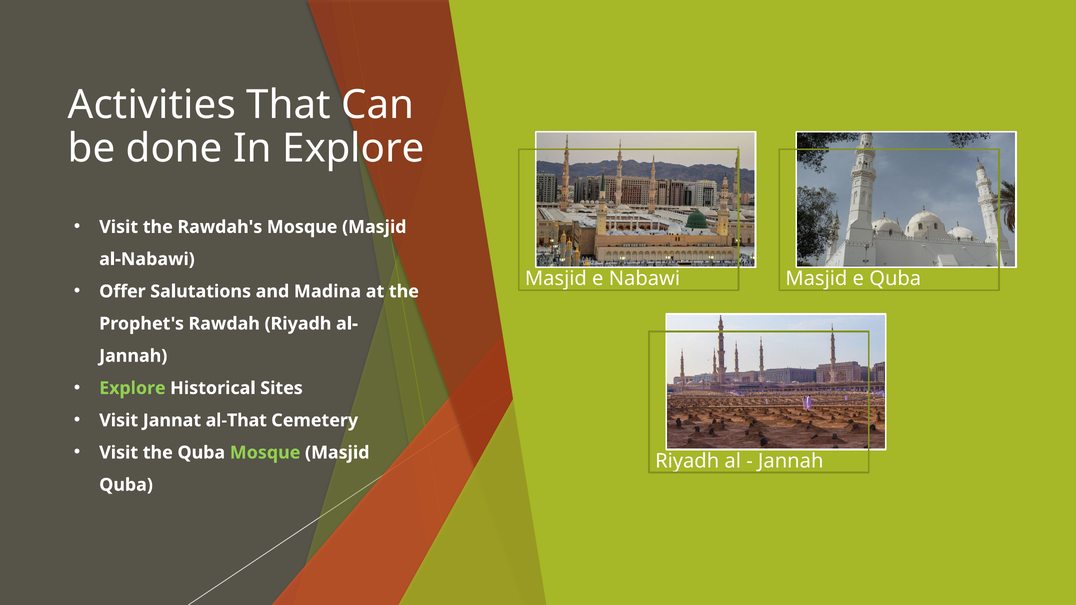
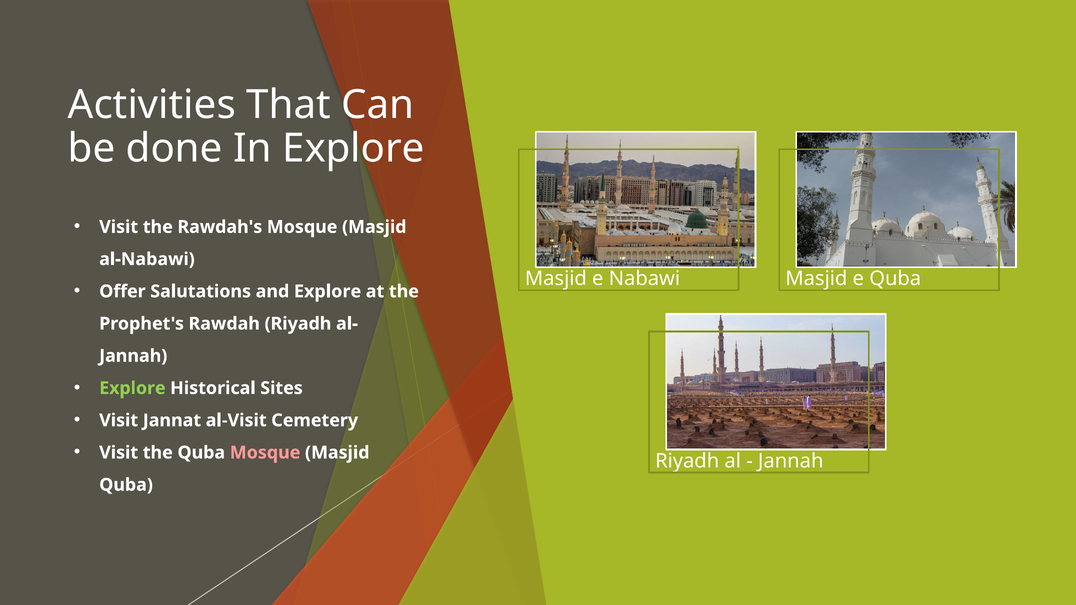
and Madina: Madina -> Explore (328, 292)
al-That: al-That -> al-Visit (236, 421)
Mosque colour: light green -> pink (265, 453)
